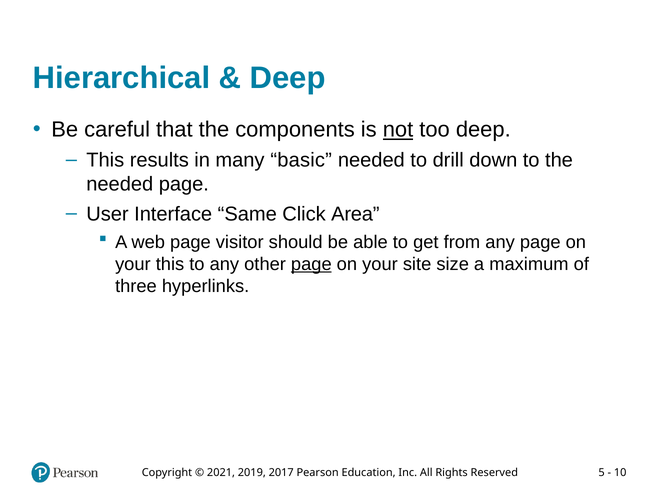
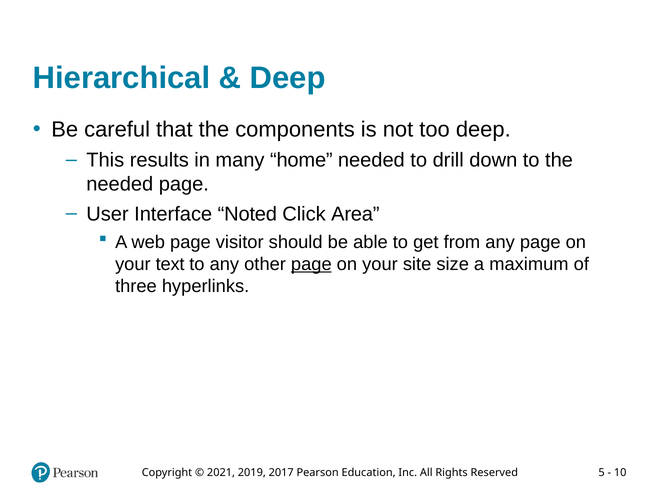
not underline: present -> none (398, 130)
basic: basic -> home (301, 160)
Same: Same -> Noted (247, 214)
your this: this -> text (170, 264)
